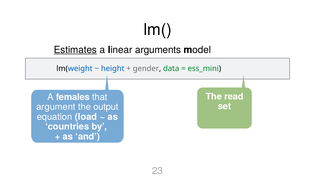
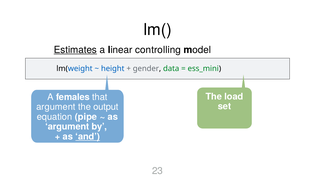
arguments: arguments -> controlling (158, 50)
read: read -> load (234, 97)
load: load -> pipe (86, 117)
countries: countries -> argument (67, 127)
and underline: none -> present (88, 137)
